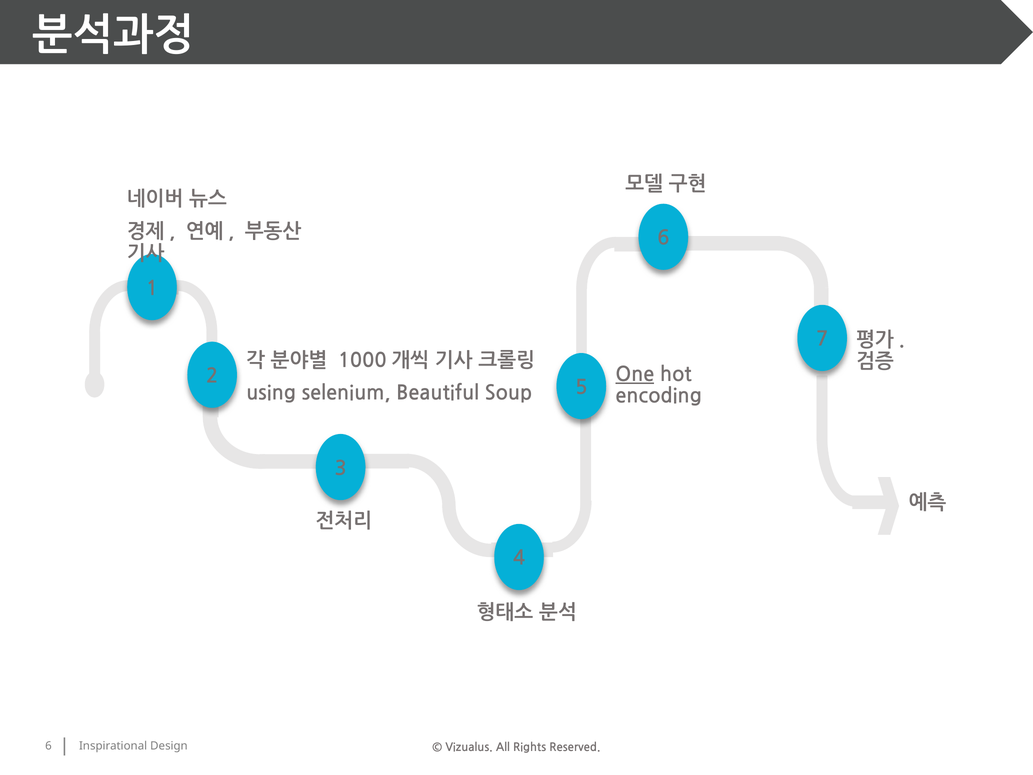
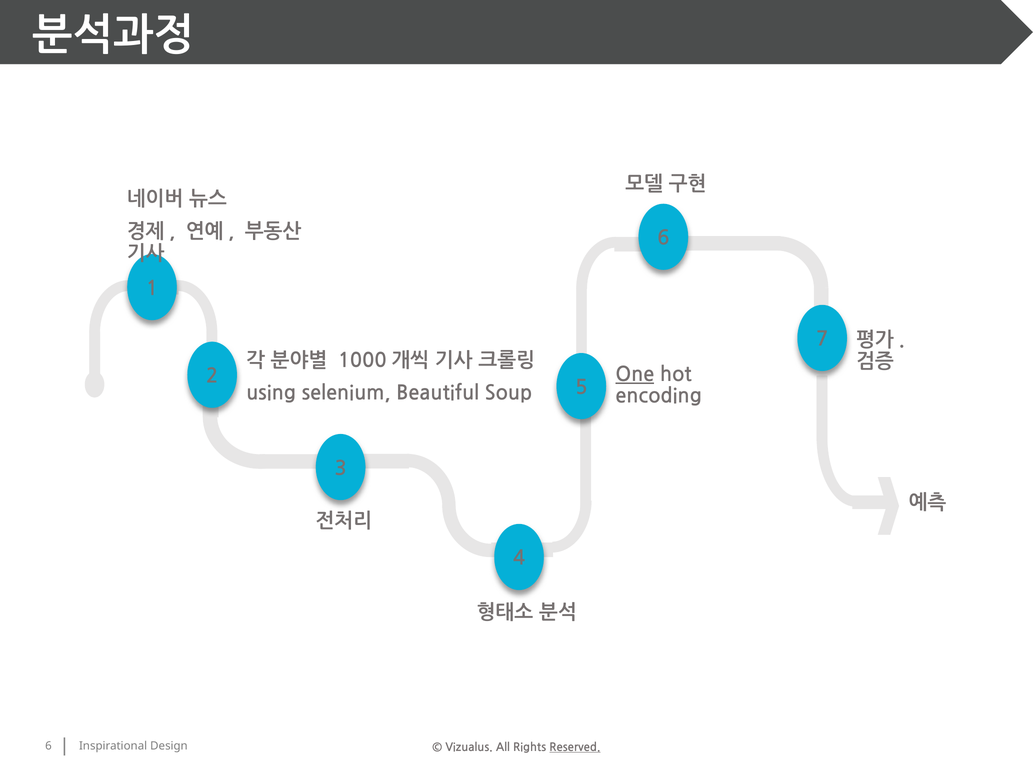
Reserved underline: none -> present (575, 747)
